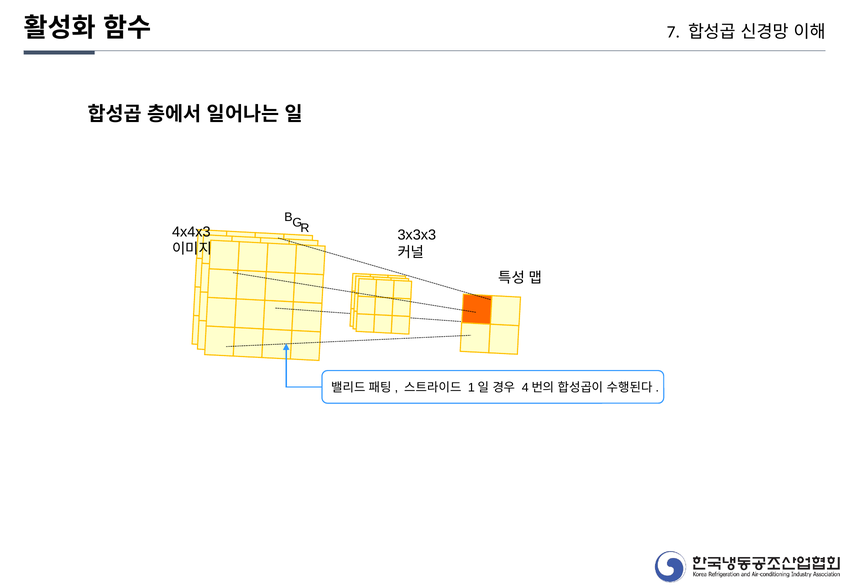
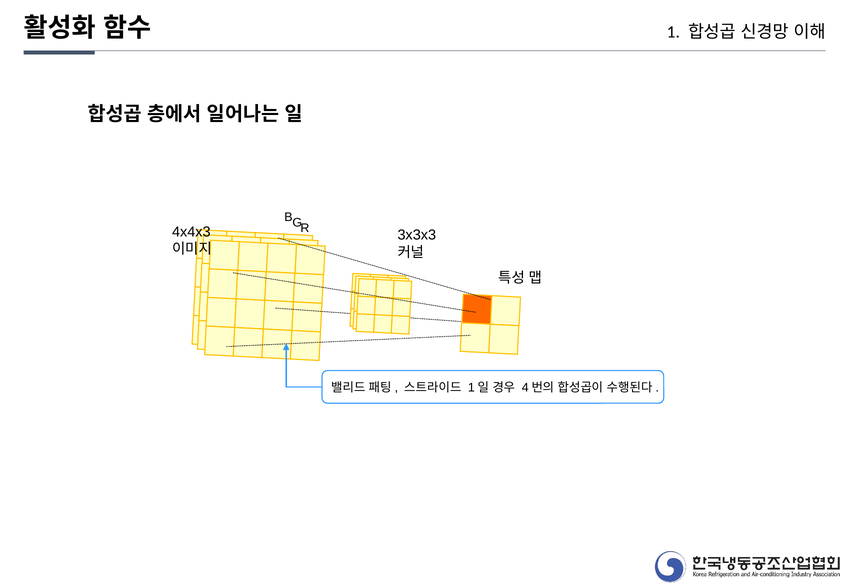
7: 7 -> 1 (673, 32)
